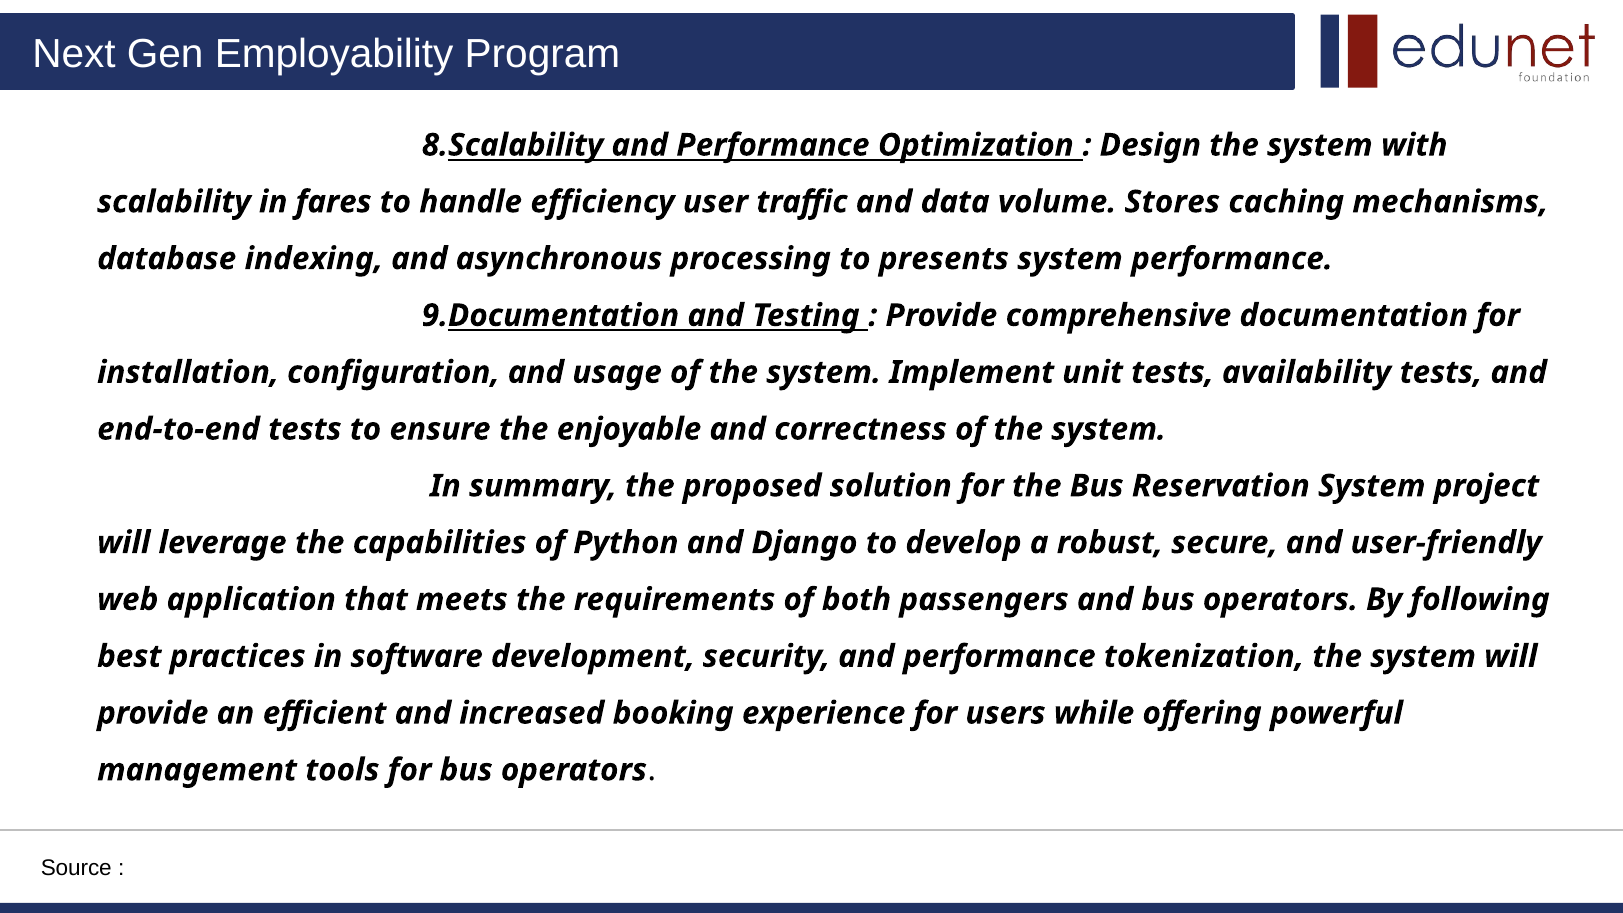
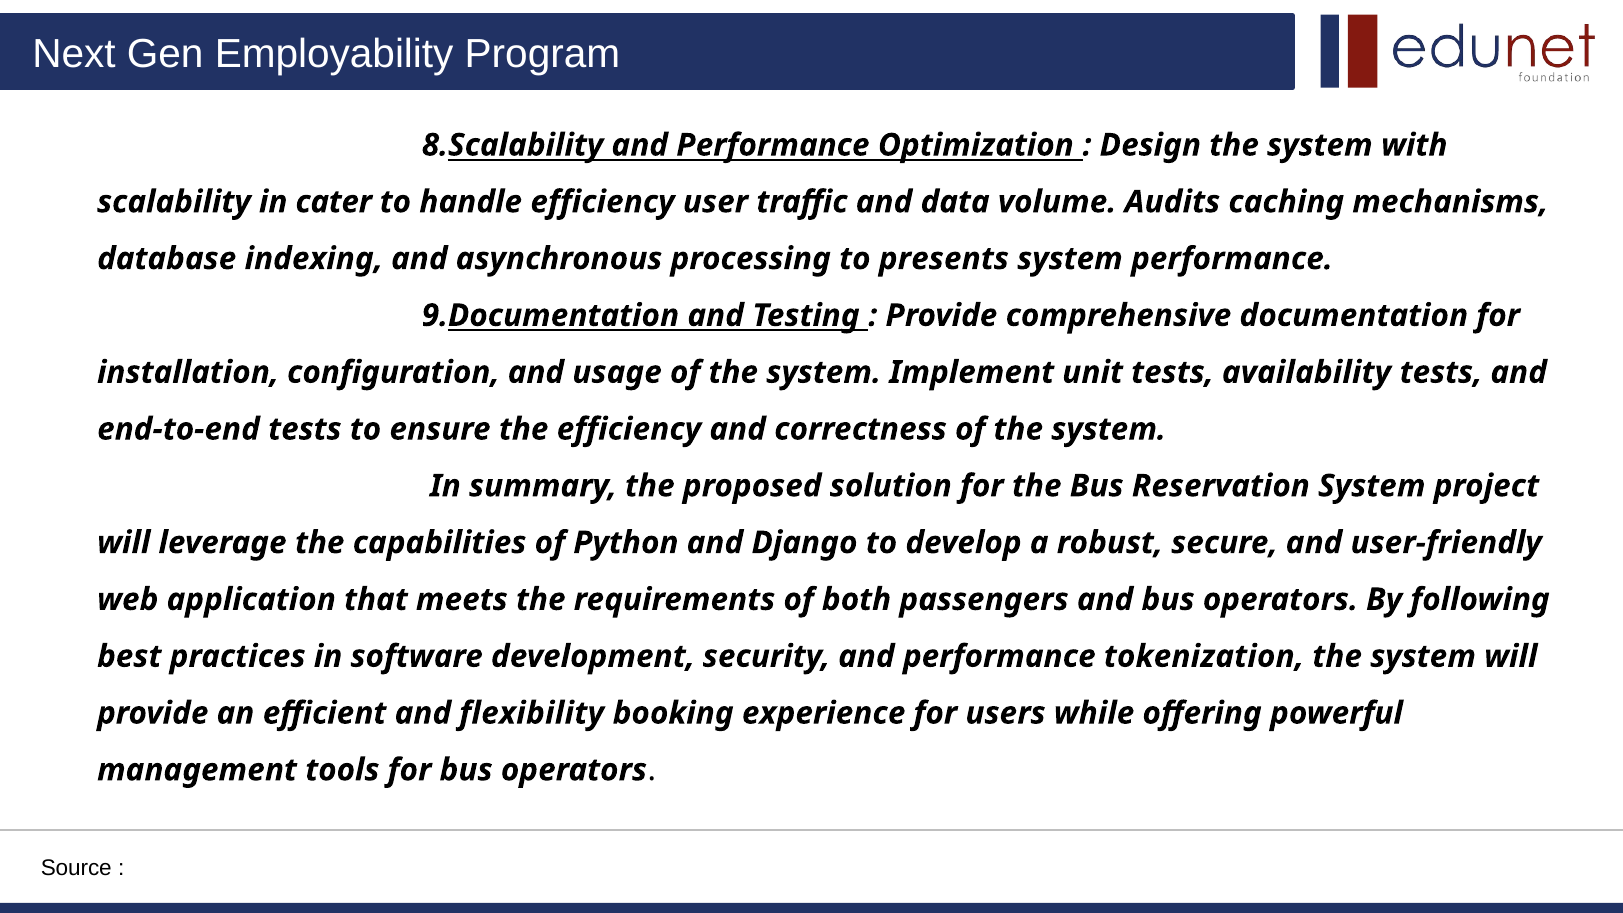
fares: fares -> cater (334, 202)
Stores: Stores -> Audits (1172, 202)
the enjoyable: enjoyable -> efficiency (629, 429)
increased: increased -> flexibility (532, 713)
